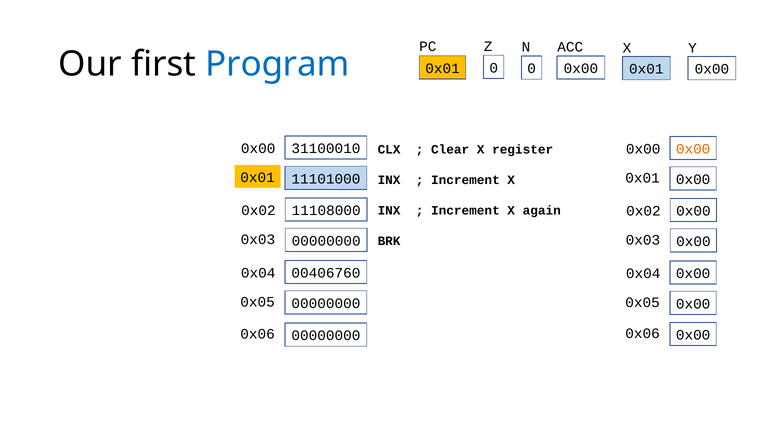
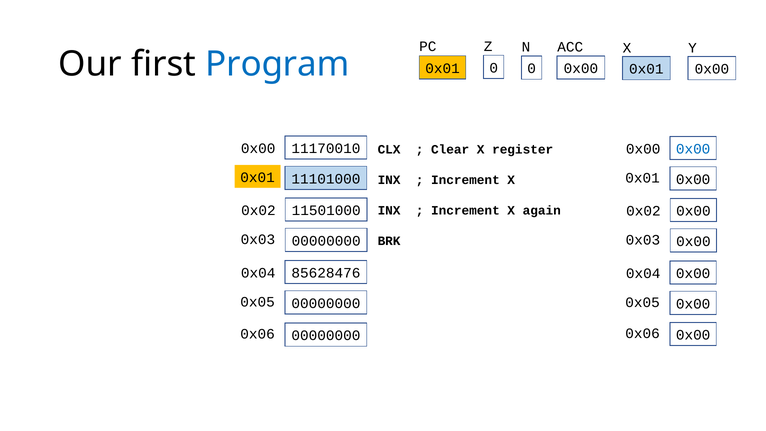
31100010: 31100010 -> 11170010 (326, 148)
0x00 colour: orange -> blue (693, 149)
11108000: 11108000 -> 11501000 (326, 210)
00406760: 00406760 -> 85628476 (326, 273)
